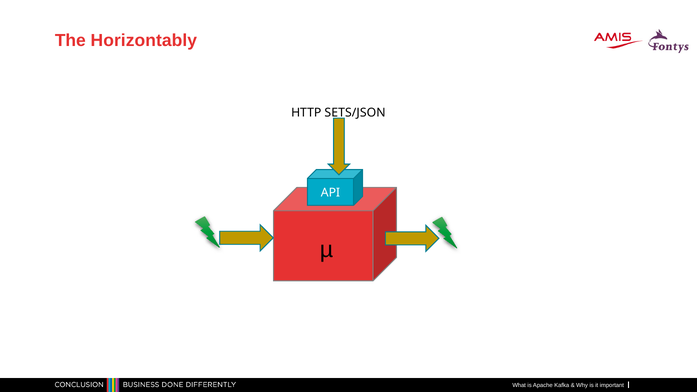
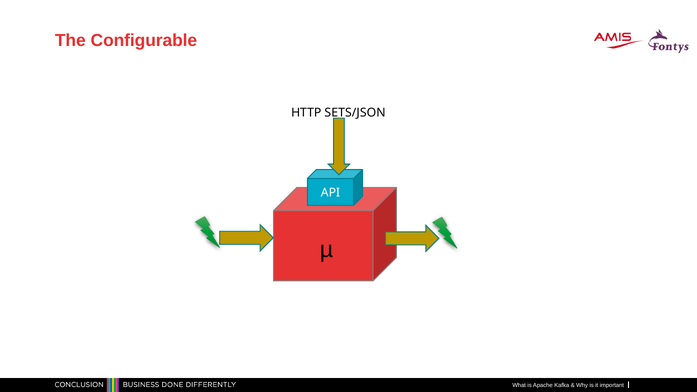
Horizontably: Horizontably -> Configurable (144, 41)
